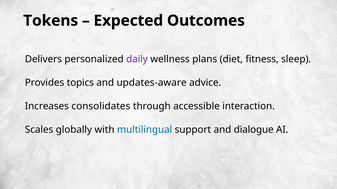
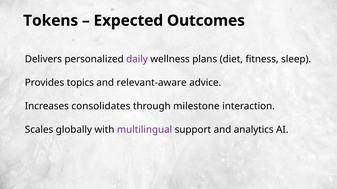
updates-aware: updates-aware -> relevant-aware (152, 83)
accessible: accessible -> milestone (196, 107)
multilingual colour: blue -> purple (145, 130)
dialogue: dialogue -> analytics (254, 130)
